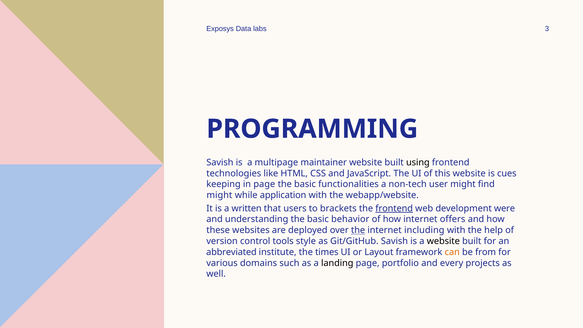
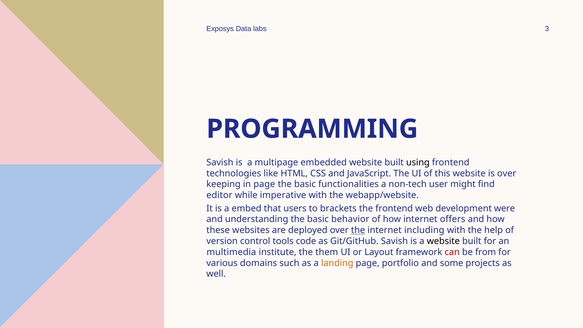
maintainer: maintainer -> embedded (324, 162)
is cues: cues -> over (507, 173)
might: might -> editor (219, 195)
application: application -> imperative (283, 195)
written: written -> embed (247, 208)
frontend underline: present -> none (394, 208)
style: style -> code (306, 241)
abbreviated: abbreviated -> multimedia (231, 252)
times: times -> them (327, 252)
can colour: orange -> red (452, 252)
landing colour: black -> orange (337, 263)
every: every -> some (452, 263)
